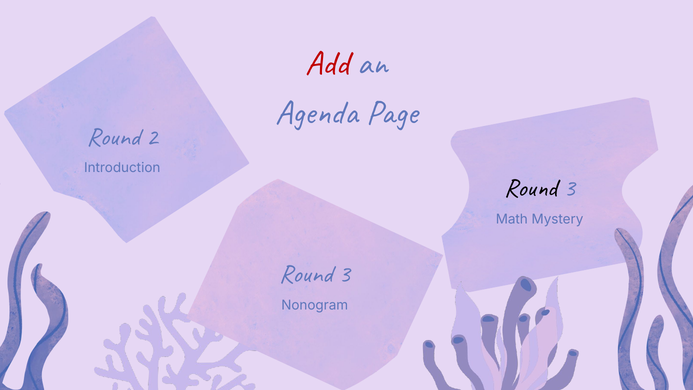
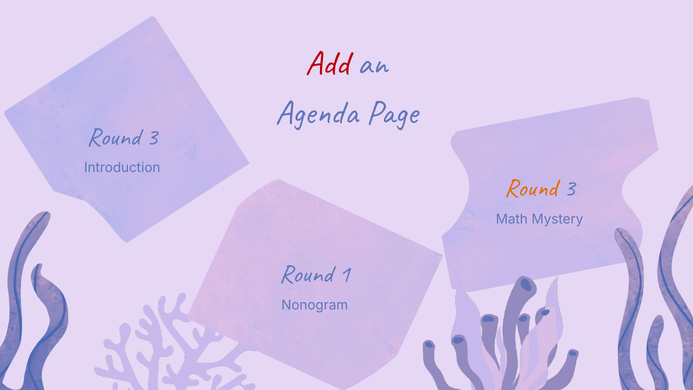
2: 2 -> 3 (152, 137)
Round colour: black -> orange (531, 188)
3: 3 -> 1 (344, 274)
